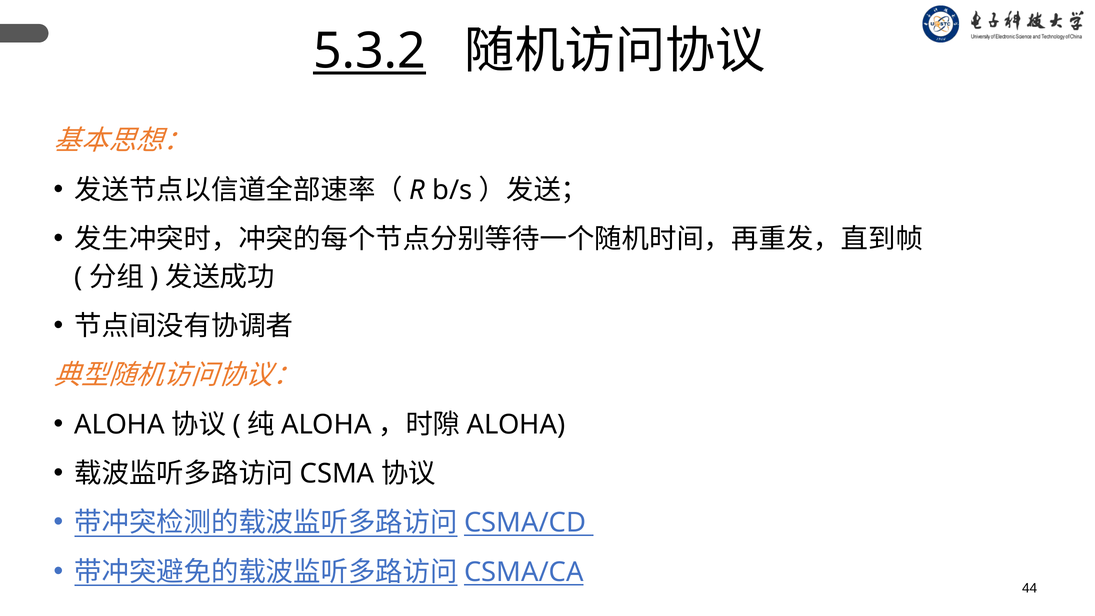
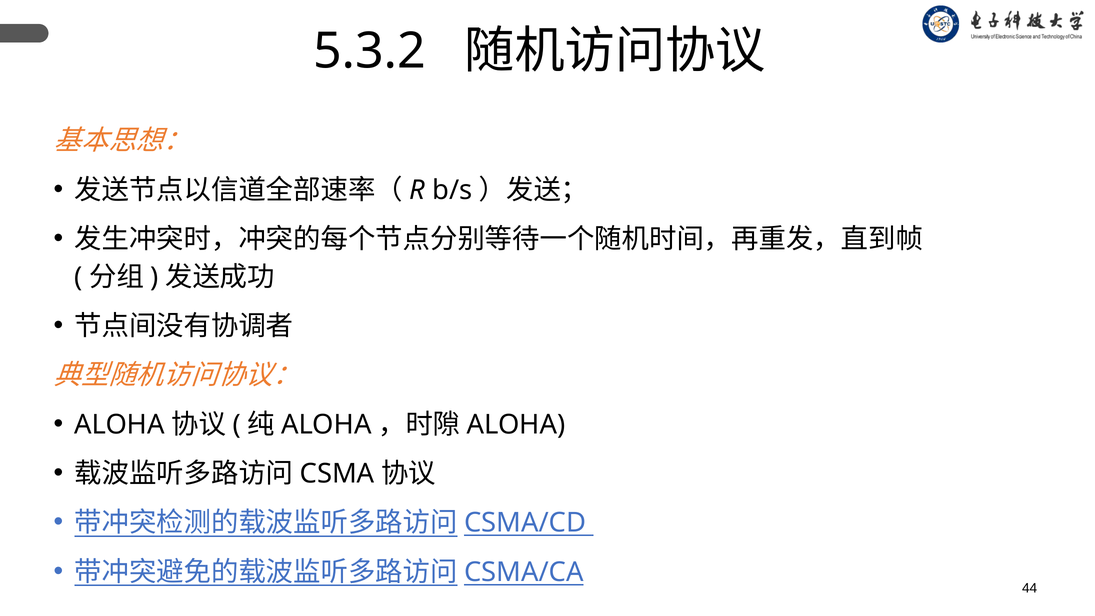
5.3.2 underline: present -> none (370, 51)
